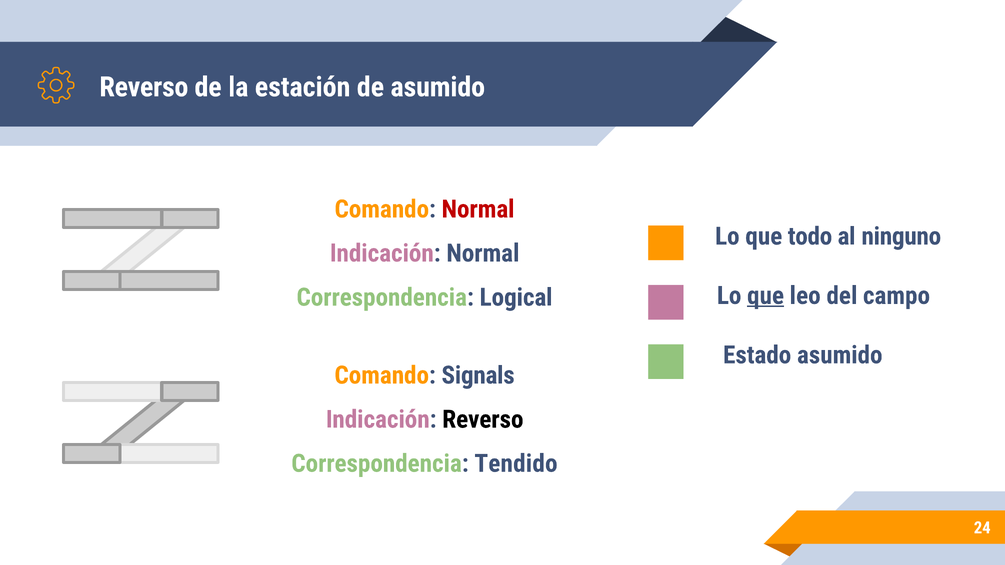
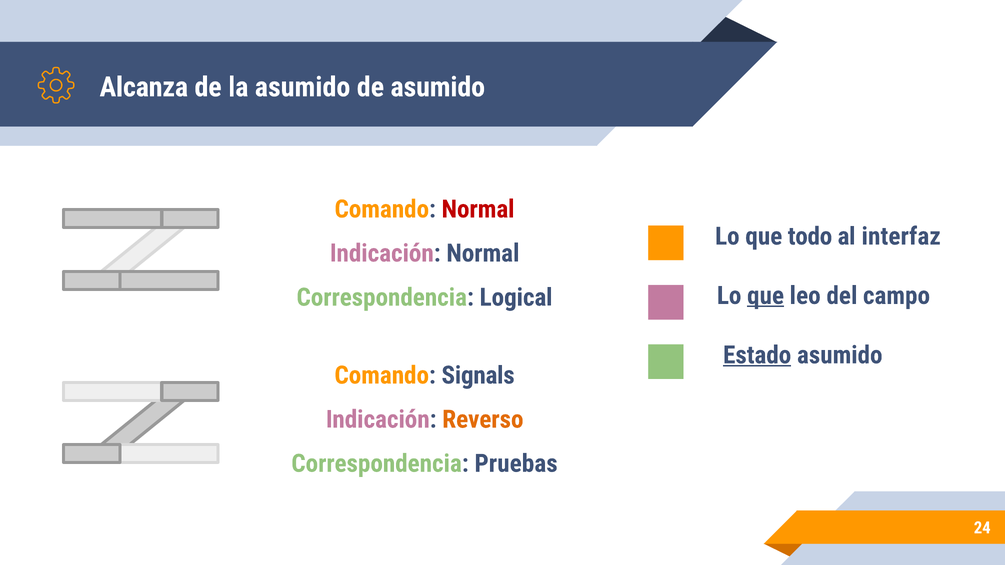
Reverso: Reverso -> Alcanza (144, 87)
la estación: estación -> asumido (303, 87)
ninguno: ninguno -> interfaz (901, 236)
Estado underline: none -> present (757, 355)
Reverso colour: black -> orange (483, 420)
Tendido: Tendido -> Pruebas (516, 464)
